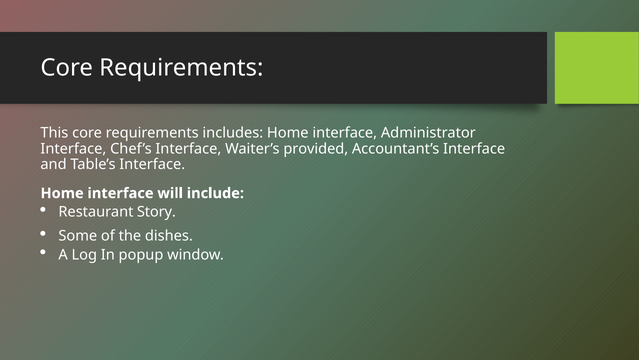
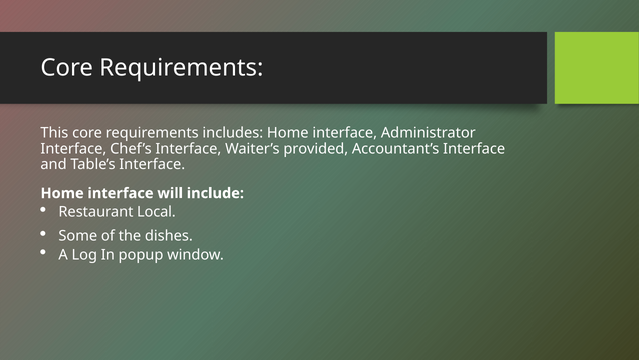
Story: Story -> Local (156, 212)
